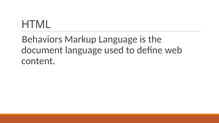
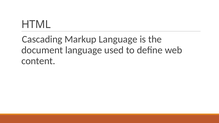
Behaviors: Behaviors -> Cascading (42, 39)
